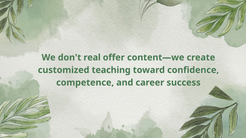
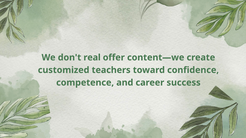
teaching: teaching -> teachers (111, 70)
